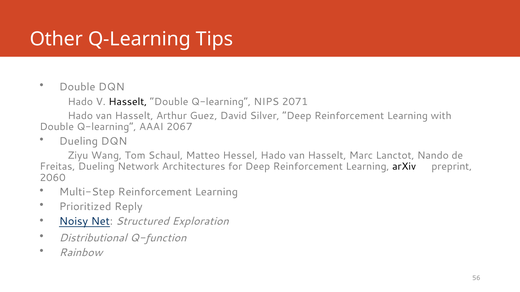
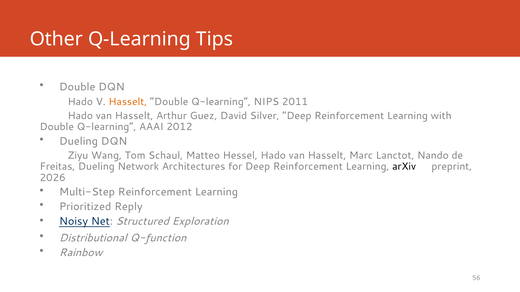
Hasselt colour: black -> orange (128, 102)
2071: 2071 -> 2011 (295, 102)
2067: 2067 -> 2012 (179, 127)
2060: 2060 -> 2026 (53, 178)
